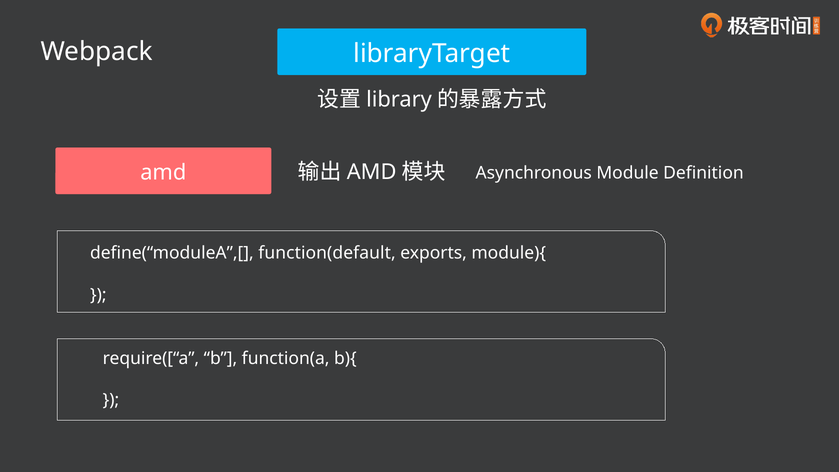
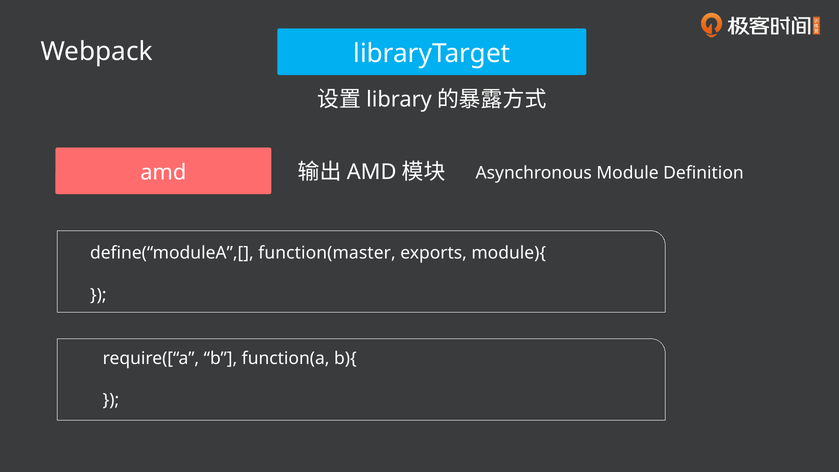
function(default: function(default -> function(master (327, 253)
